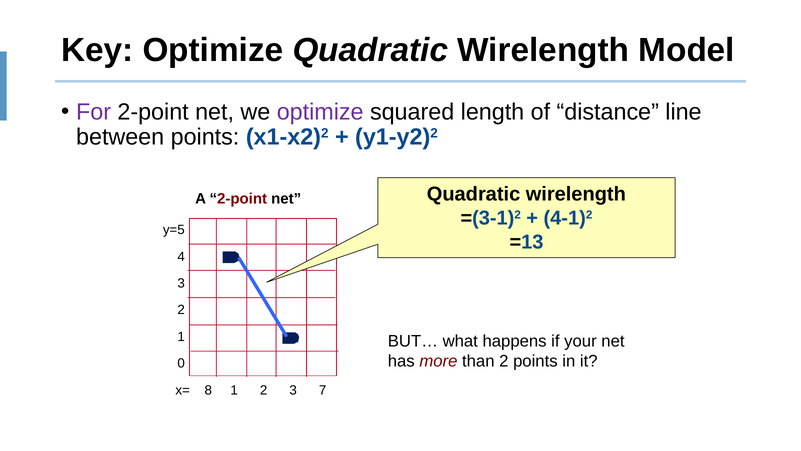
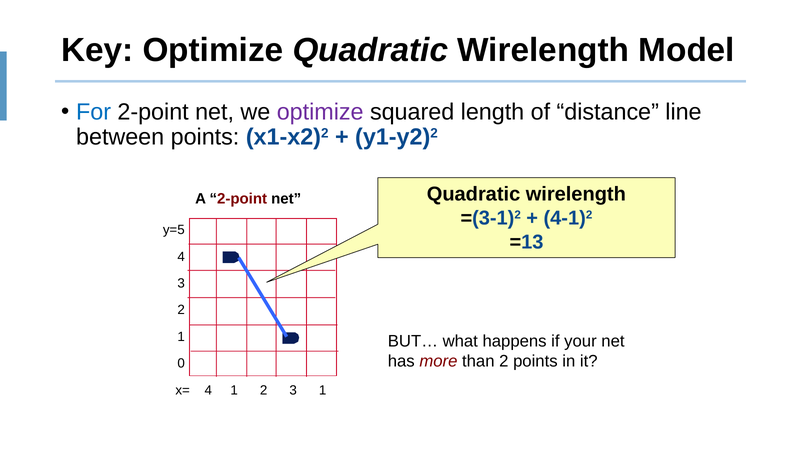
For colour: purple -> blue (94, 112)
x= 8: 8 -> 4 (208, 390)
3 7: 7 -> 1 (323, 390)
